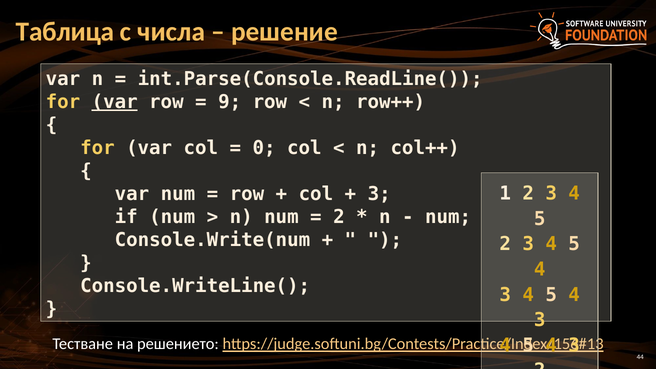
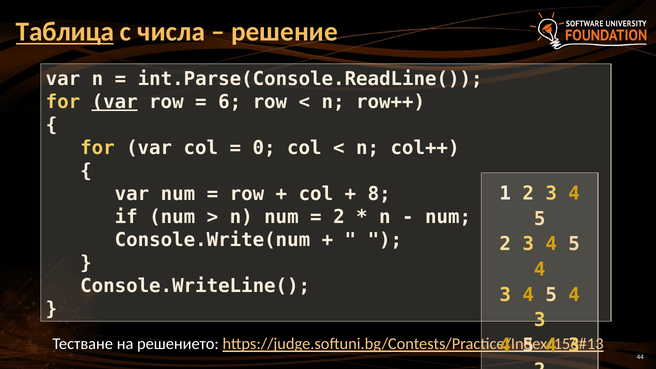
Таблица underline: none -> present (65, 32)
9: 9 -> 6 (230, 102)
3: 3 -> 8 (379, 194)
